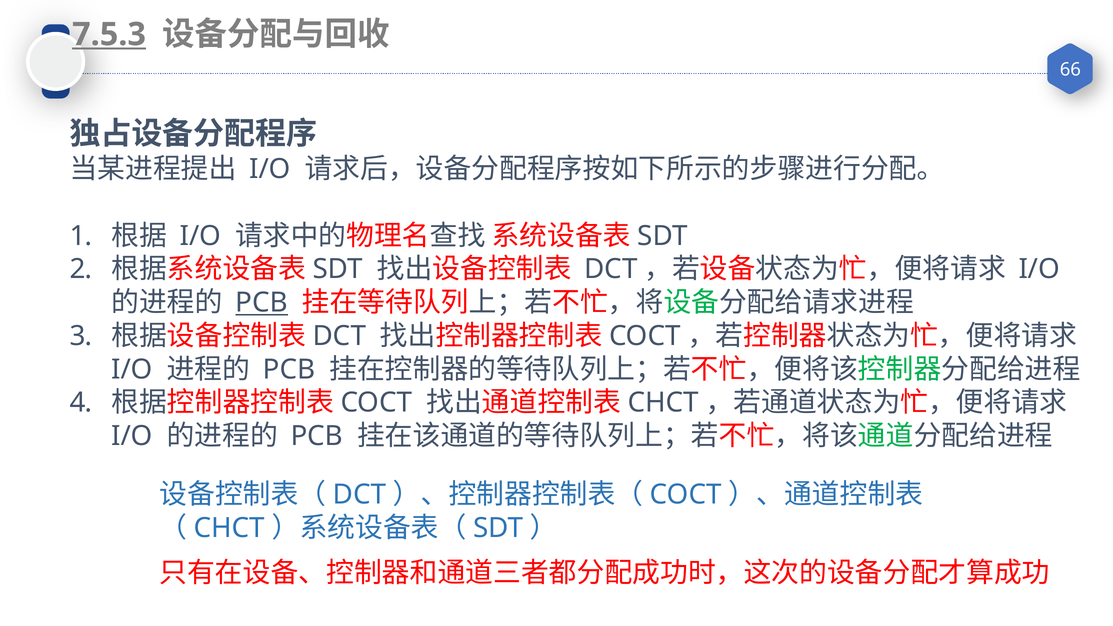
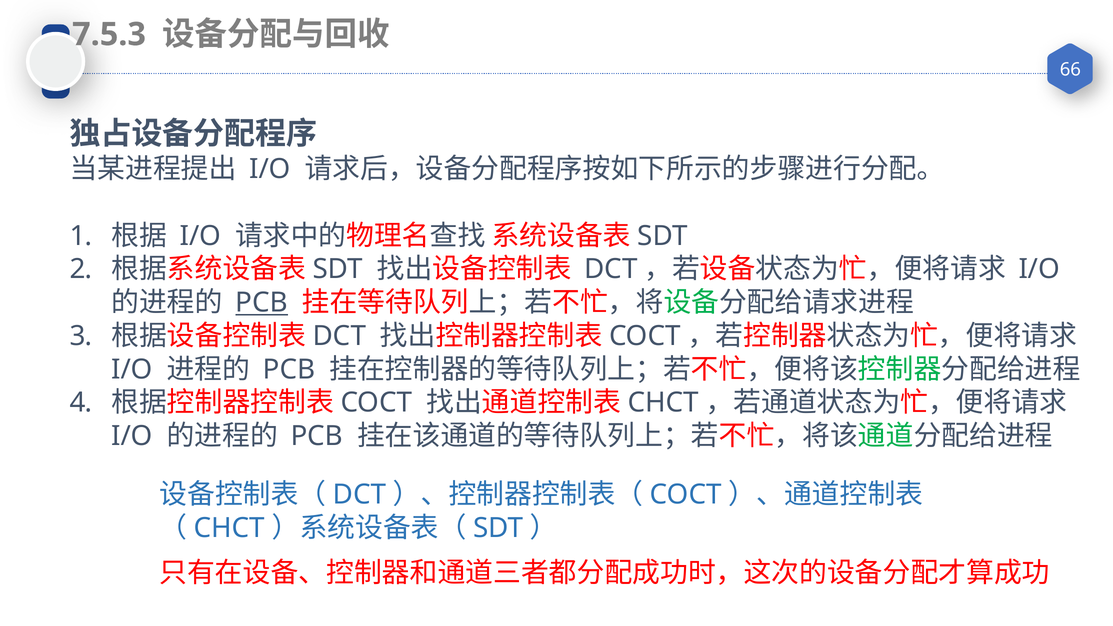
7.5.3 underline: present -> none (109, 34)
